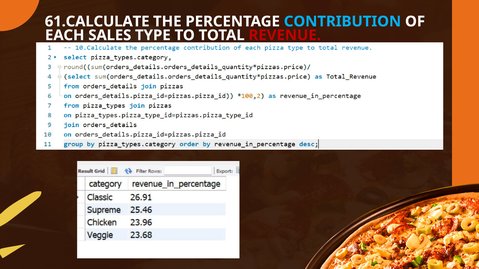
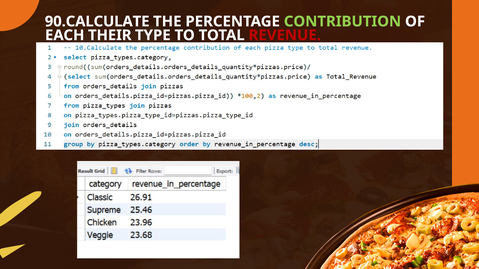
61.CALCULATE: 61.CALCULATE -> 90.CALCULATE (97, 21)
CONTRIBUTION colour: light blue -> light green (342, 21)
SALES: SALES -> THEIR (110, 35)
